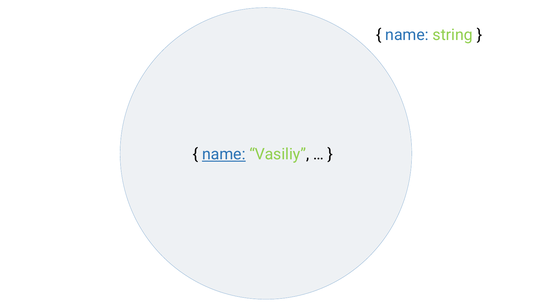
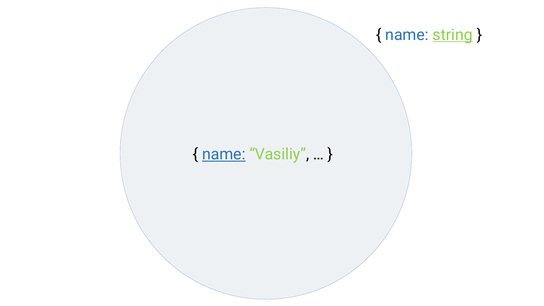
string underline: none -> present (453, 35)
